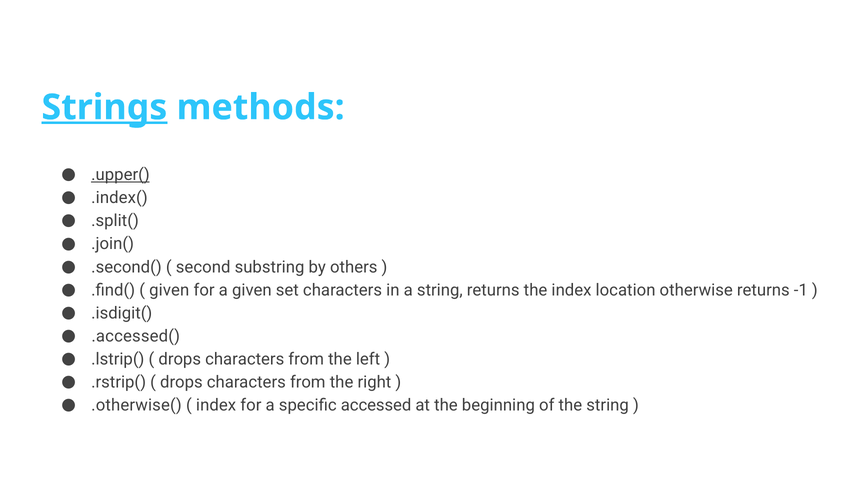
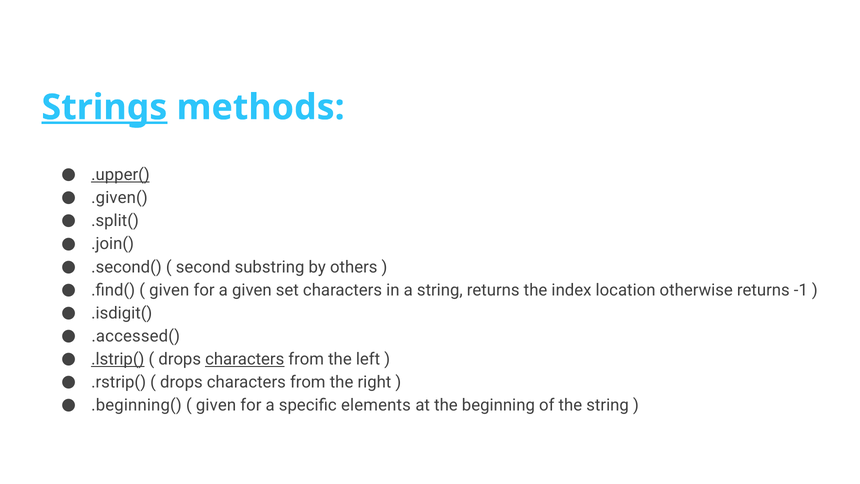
.index(: .index( -> .given( (119, 198)
.lstrip( underline: none -> present (118, 359)
characters underline: none -> present (245, 359)
.otherwise(: .otherwise( -> .beginning( (136, 405)
index: index -> given (216, 405)
accessed: accessed -> elements (376, 405)
